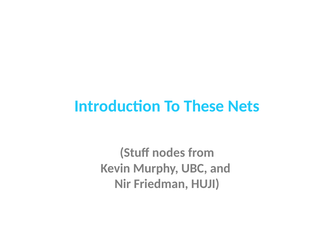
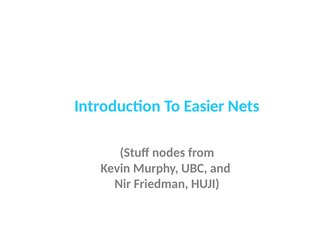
These: These -> Easier (204, 106)
